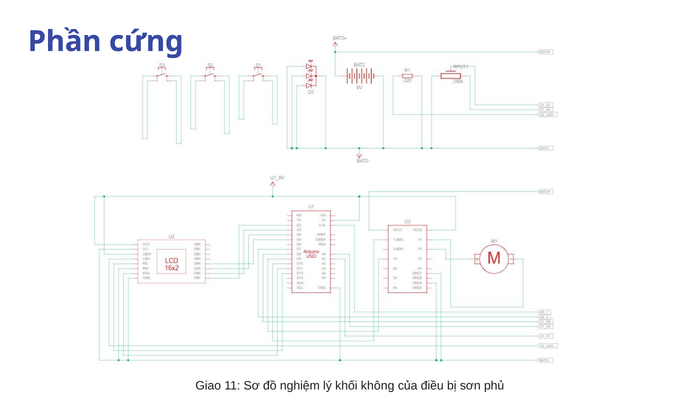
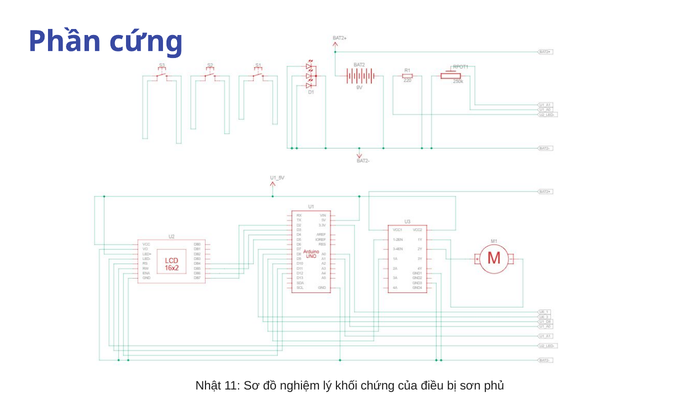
Giao: Giao -> Nhật (208, 385)
không: không -> chứng (378, 385)
